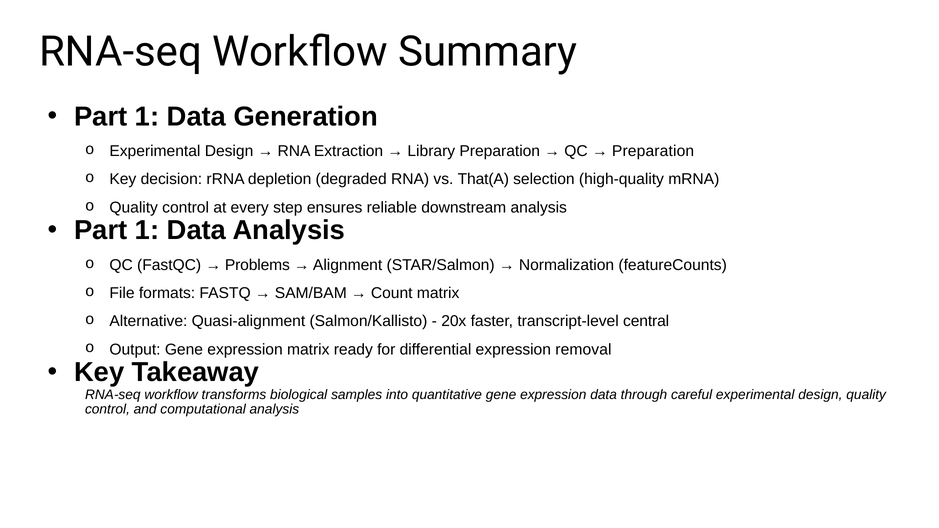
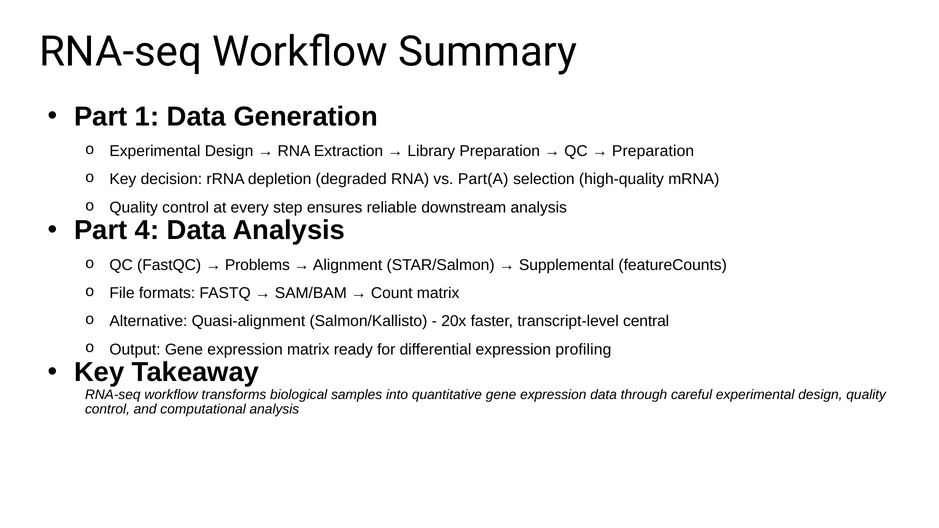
That(A: That(A -> Part(A (483, 179)
1: 1 -> 4 (147, 230)
Normalization: Normalization -> Supplemental (567, 265)
removal: removal -> profiling (583, 349)
